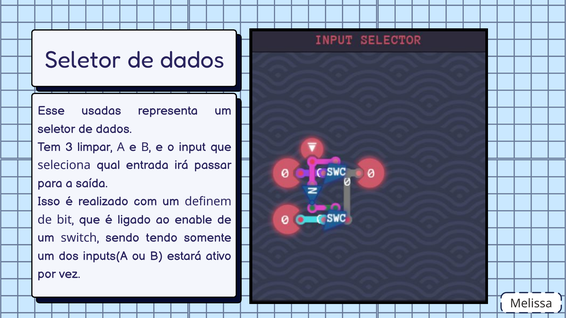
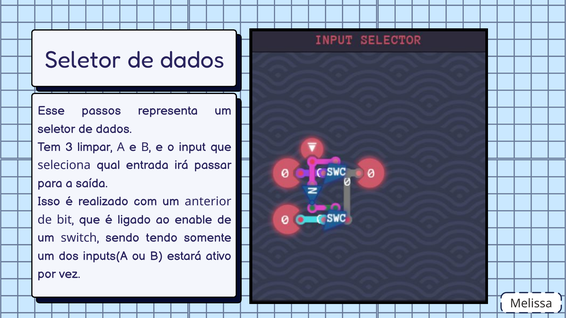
usadas: usadas -> passos (101, 111)
definem: definem -> anterior (208, 202)
